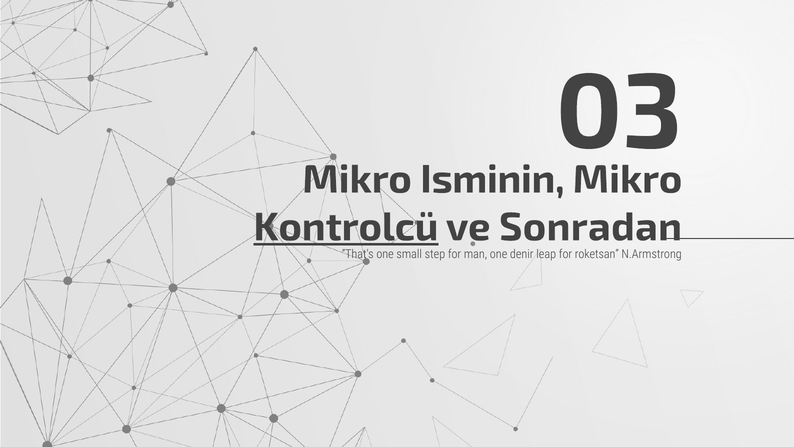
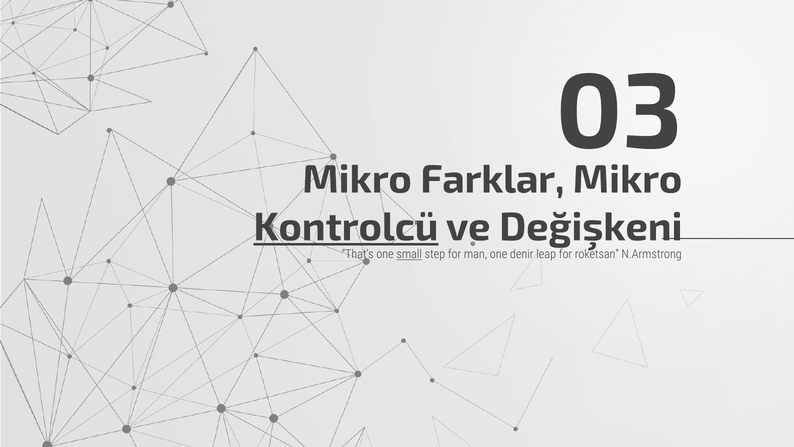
Isminin: Isminin -> Farklar (492, 179)
Sonradan: Sonradan -> Değişkeni (591, 227)
small underline: none -> present (409, 254)
